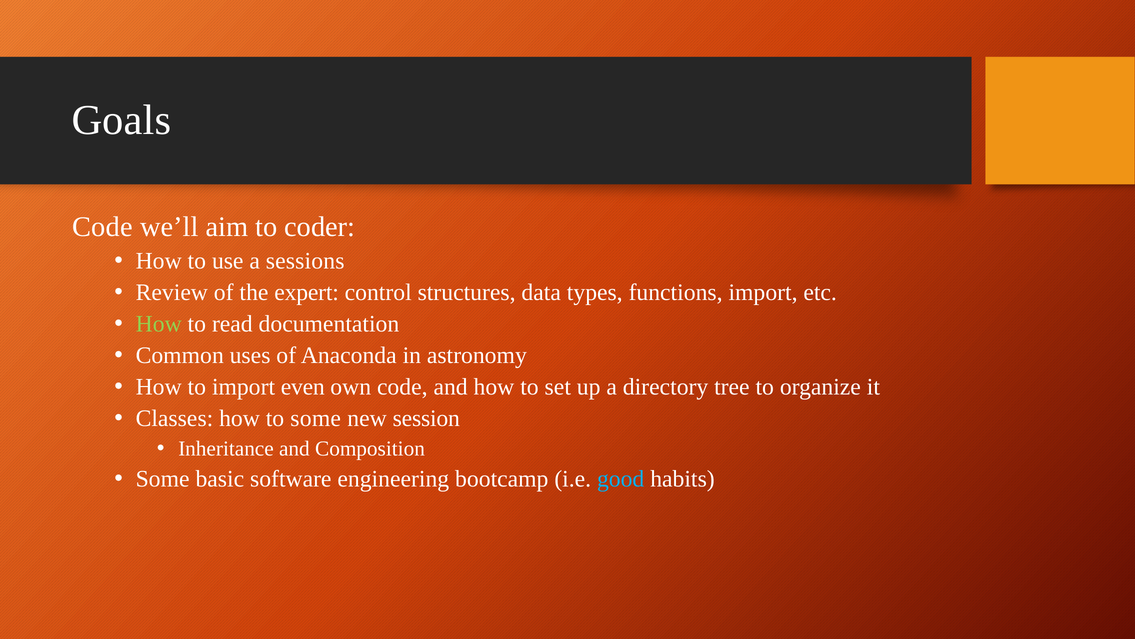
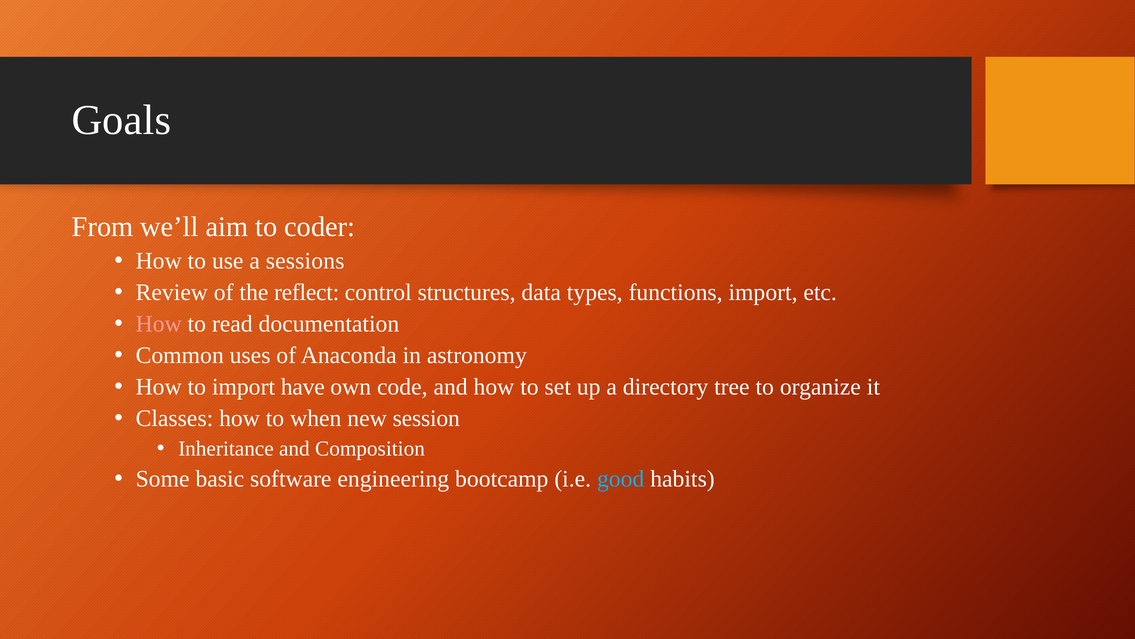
Code: Code -> From (103, 227)
expert: expert -> reflect (307, 292)
How colour: light green -> pink (159, 324)
even: even -> have (303, 387)
to some: some -> when (316, 418)
